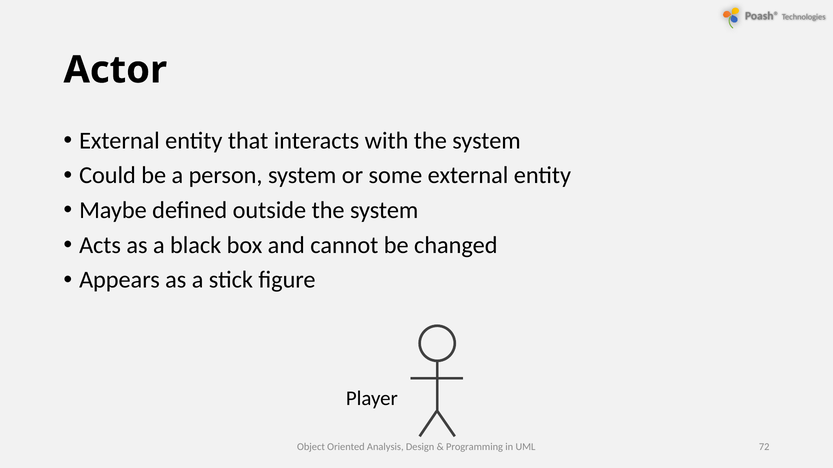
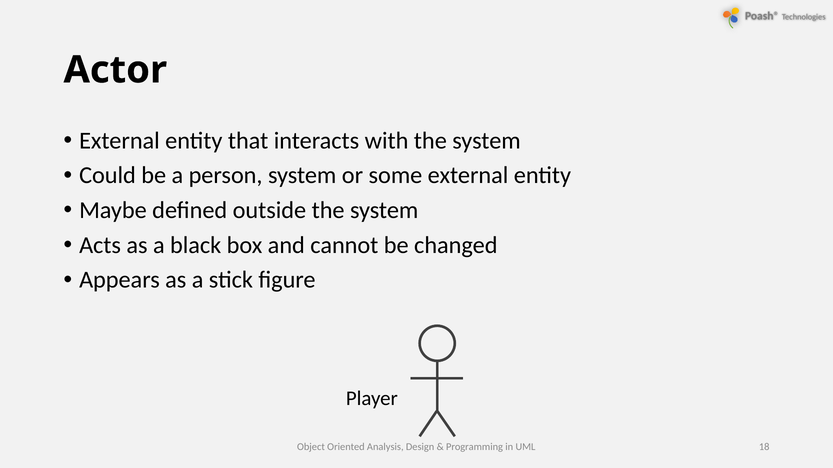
72: 72 -> 18 (764, 447)
